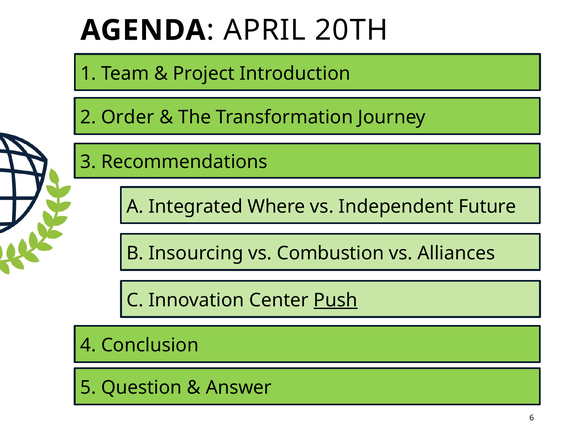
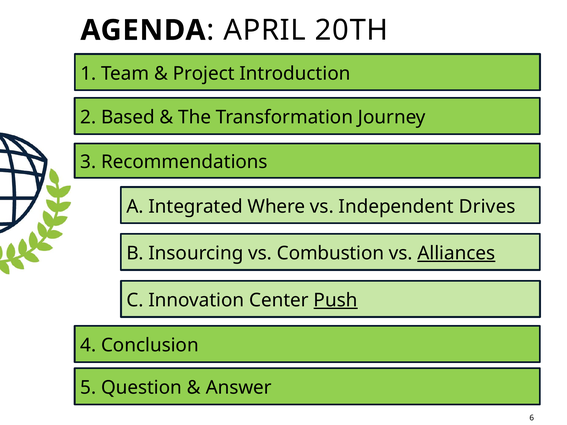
Order: Order -> Based (128, 117)
Future: Future -> Drives (487, 207)
Alliances underline: none -> present (456, 253)
